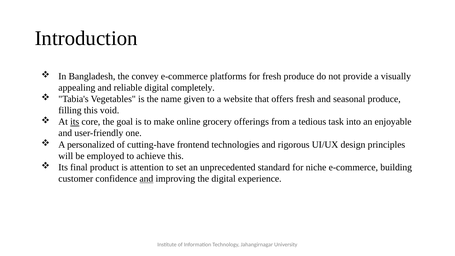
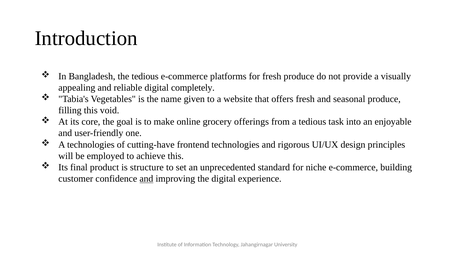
the convey: convey -> tedious (145, 76)
its underline: present -> none (75, 122)
A personalized: personalized -> technologies (91, 145)
attention: attention -> structure (147, 167)
